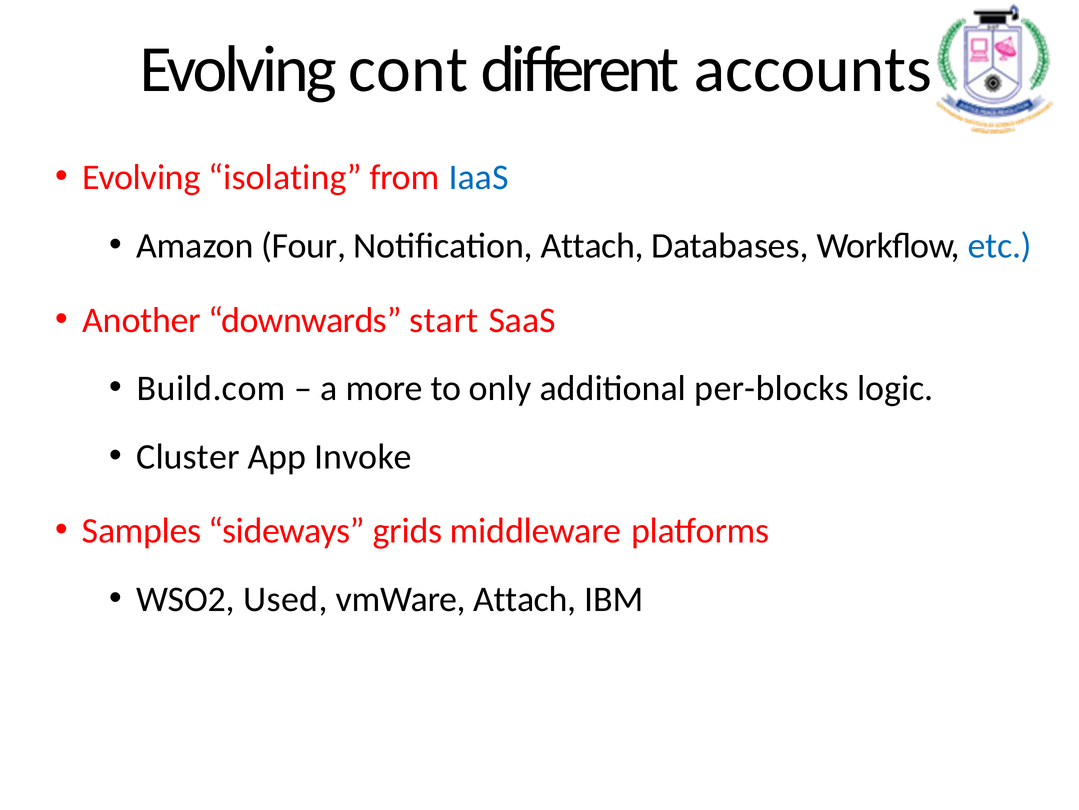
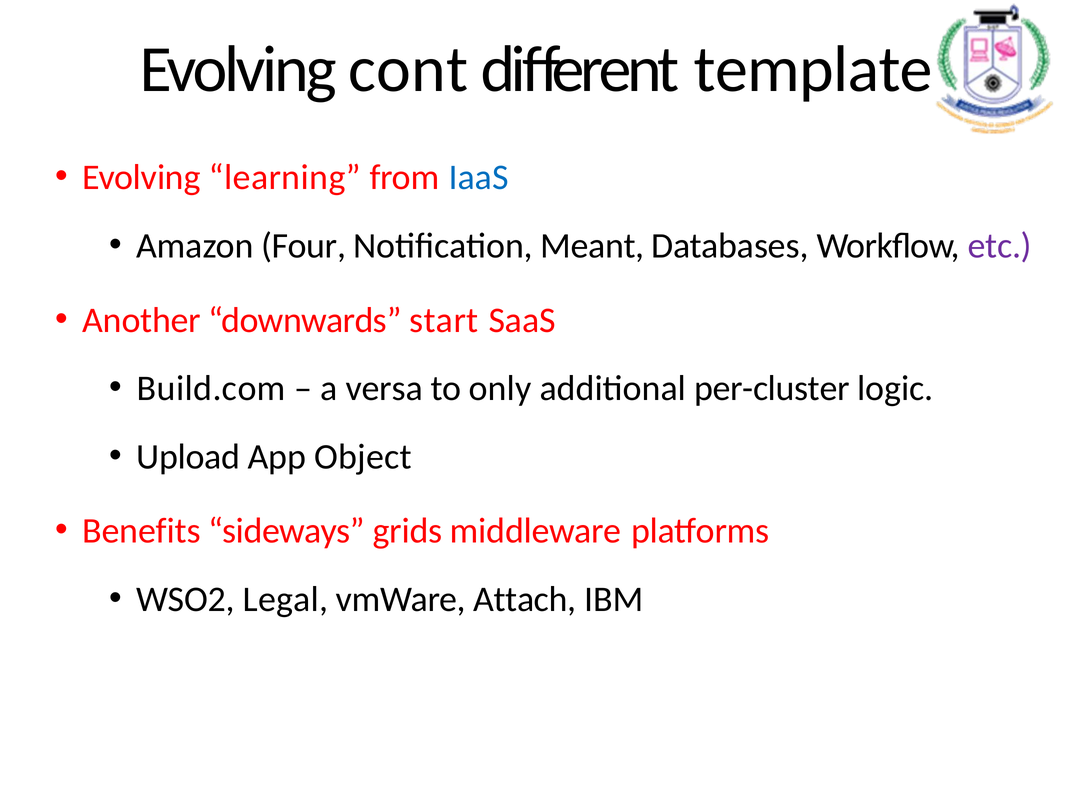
accounts: accounts -> template (813, 70)
isolating: isolating -> learning (285, 177)
Notification Attach: Attach -> Meant (592, 246)
etc colour: blue -> purple (1000, 246)
more: more -> versa (384, 388)
per-blocks: per-blocks -> per-cluster (772, 388)
Cluster: Cluster -> Upload (188, 456)
Invoke: Invoke -> Object (363, 456)
Samples: Samples -> Benefits (142, 530)
Used: Used -> Legal (285, 599)
